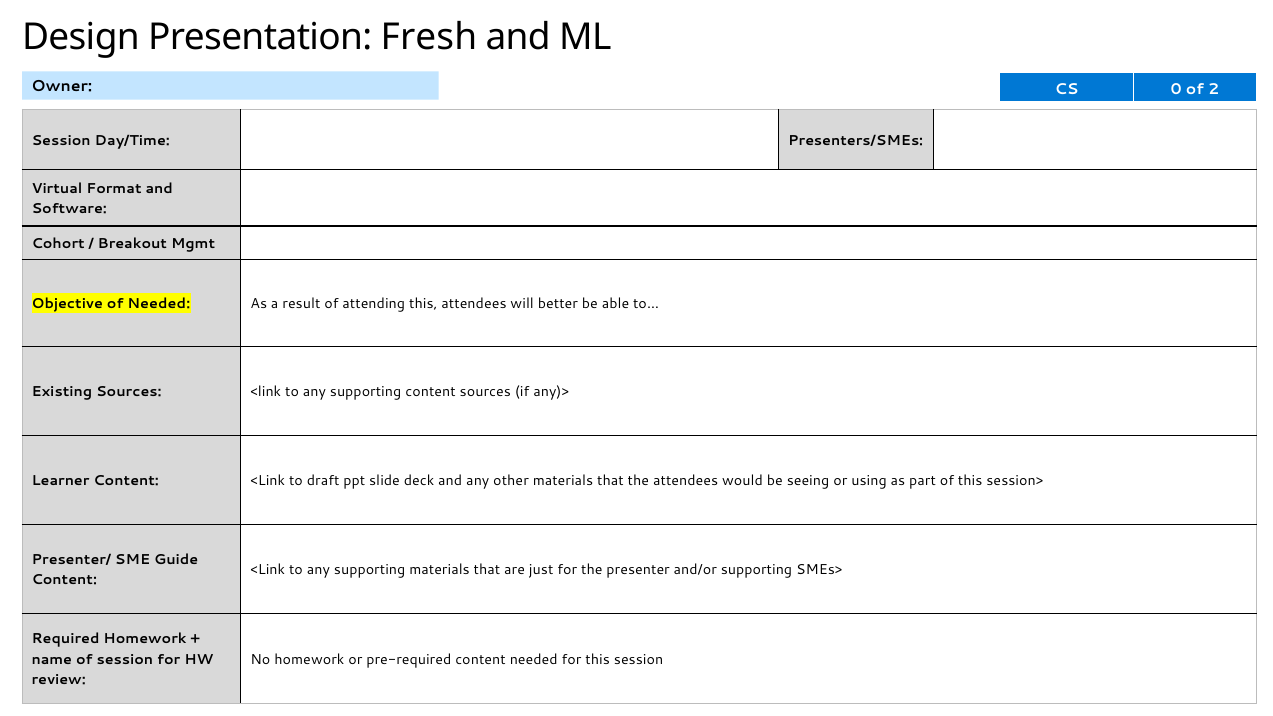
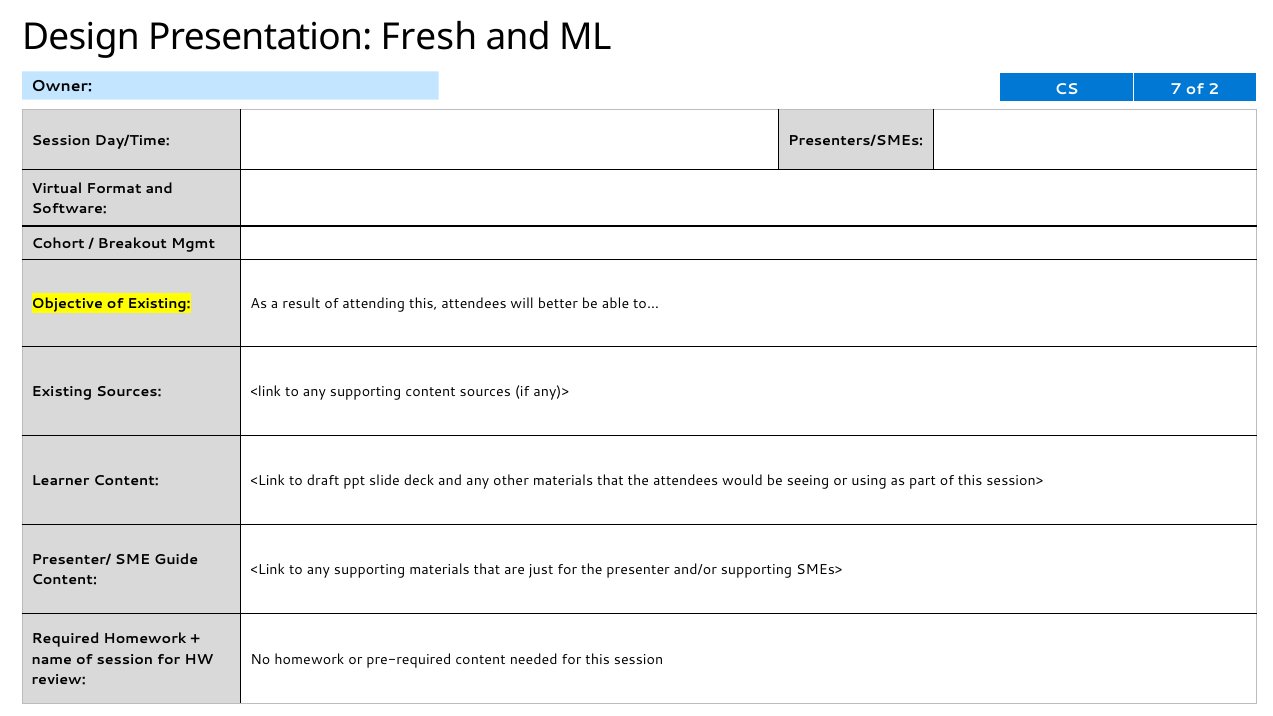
0: 0 -> 7 (1176, 89)
of Needed: Needed -> Existing (159, 304)
